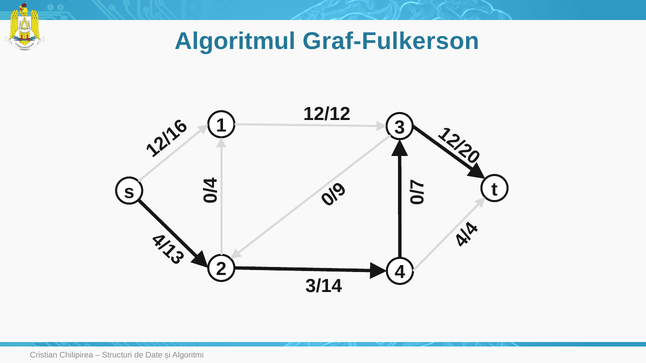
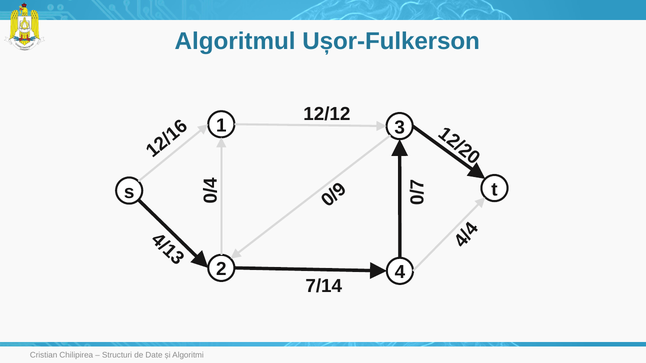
Graf-Fulkerson: Graf-Fulkerson -> Ușor-Fulkerson (391, 41)
3/14: 3/14 -> 7/14 (324, 286)
